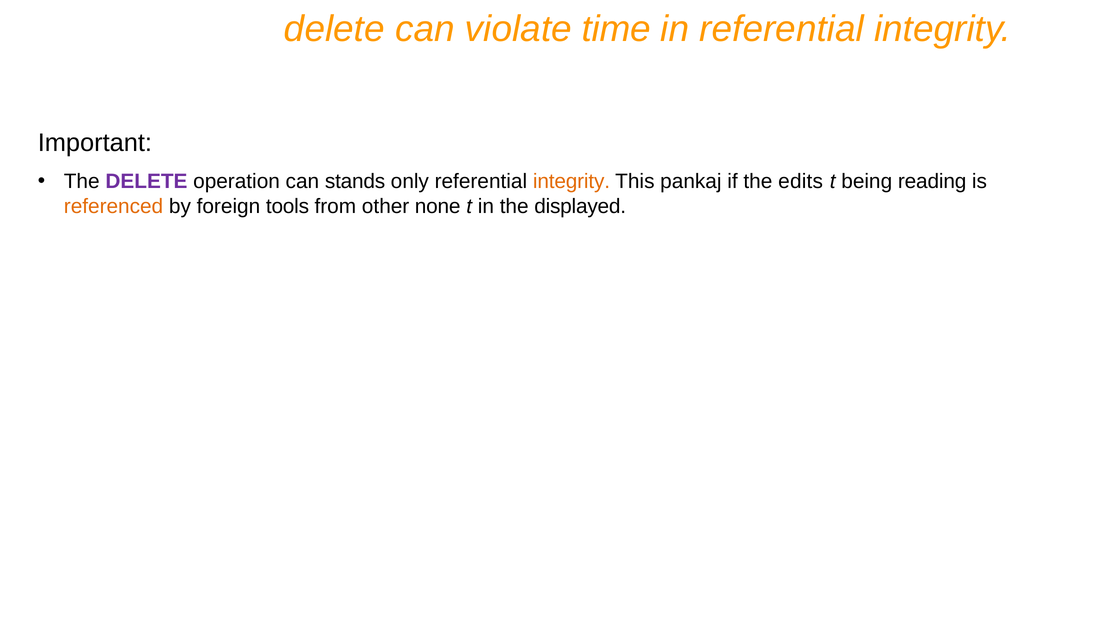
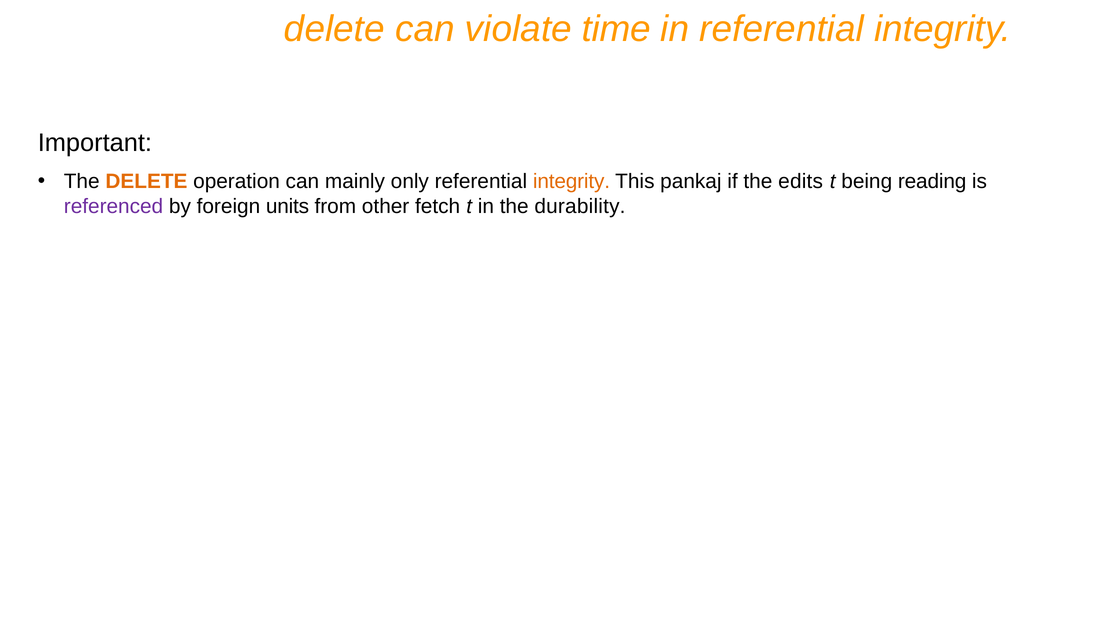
DELETE colour: purple -> orange (146, 182)
stands: stands -> mainly (355, 182)
referenced colour: orange -> purple (114, 207)
tools: tools -> units (288, 207)
none: none -> fetch (438, 207)
displayed: displayed -> durability (580, 207)
